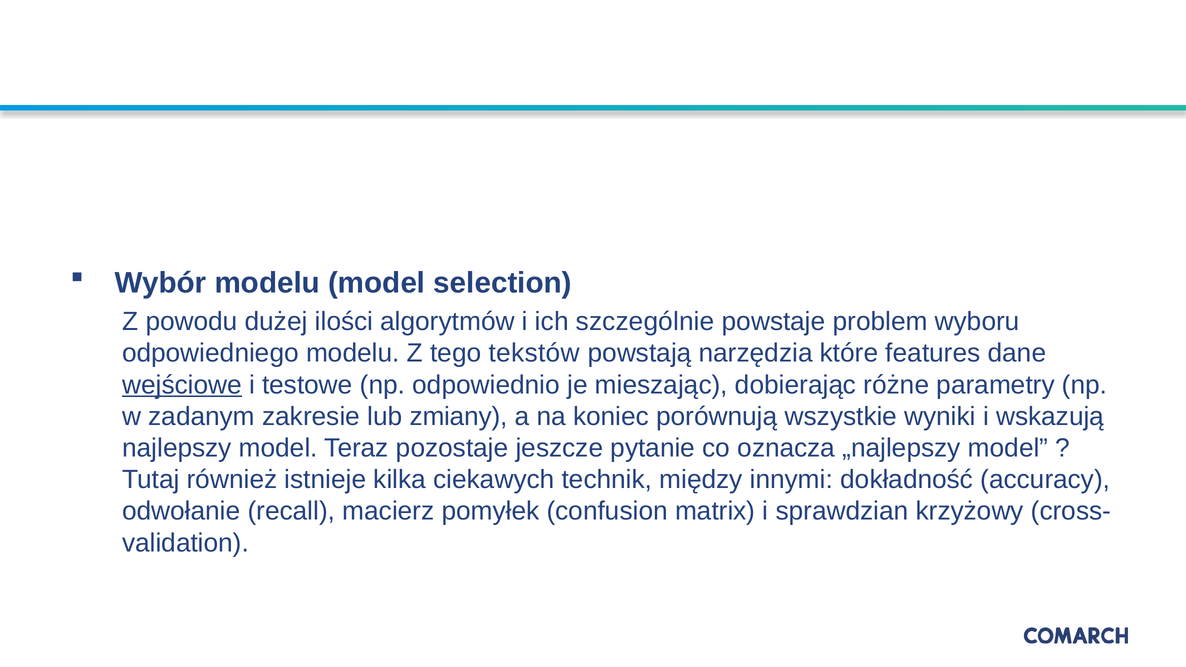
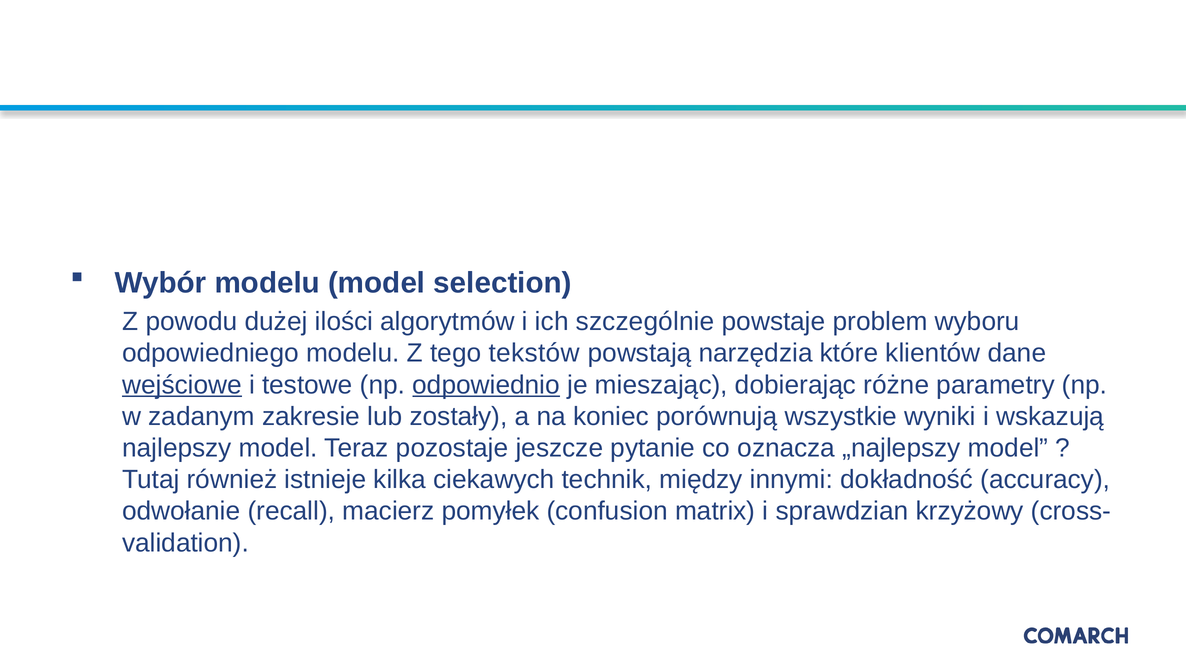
features: features -> klientów (933, 353)
odpowiednio underline: none -> present (486, 385)
zmiany: zmiany -> zostały (459, 417)
